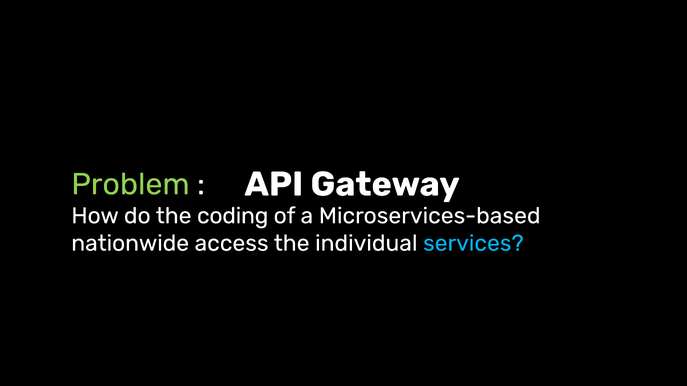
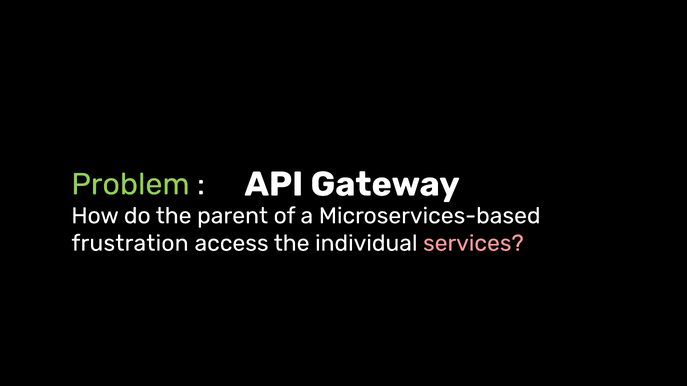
coding: coding -> parent (233, 216)
nationwide: nationwide -> frustration (130, 243)
services colour: light blue -> pink (473, 243)
